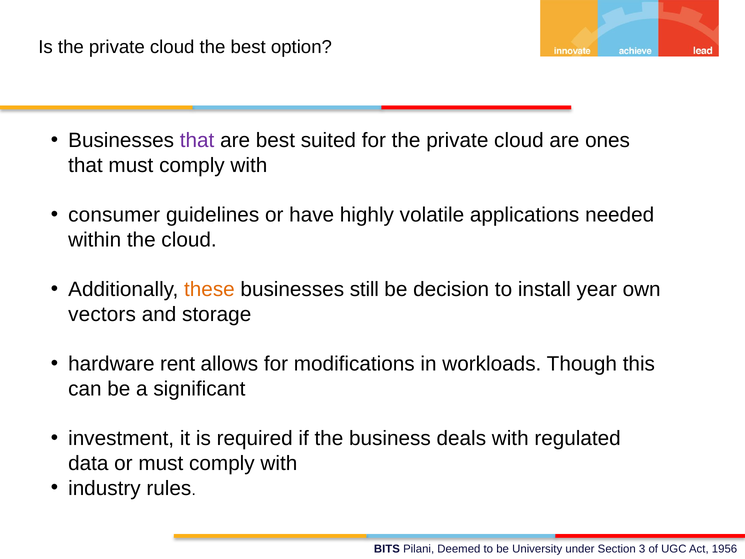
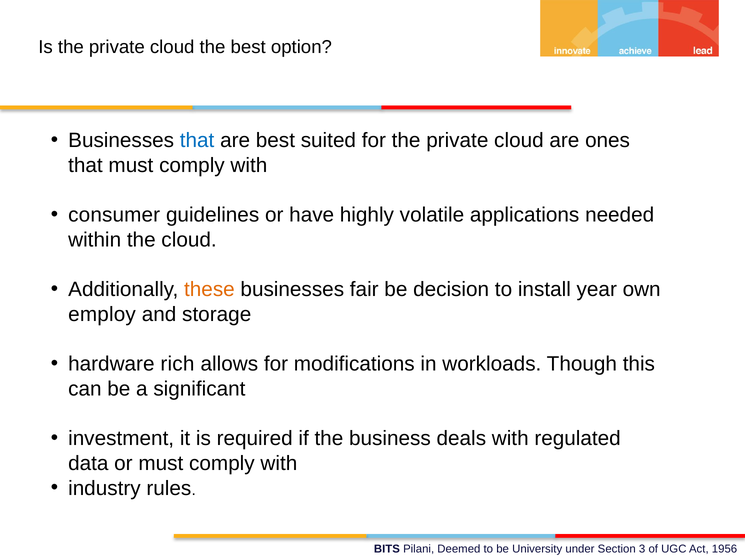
that colour: purple -> blue (197, 140)
still: still -> fair (364, 289)
vectors: vectors -> employ (102, 314)
rent: rent -> rich (177, 364)
